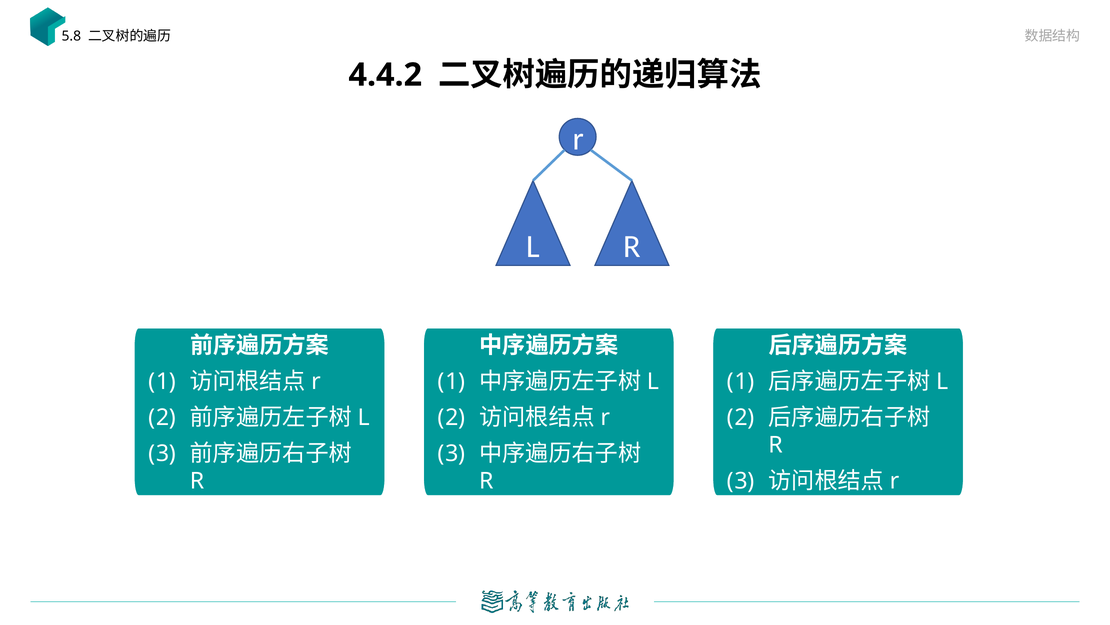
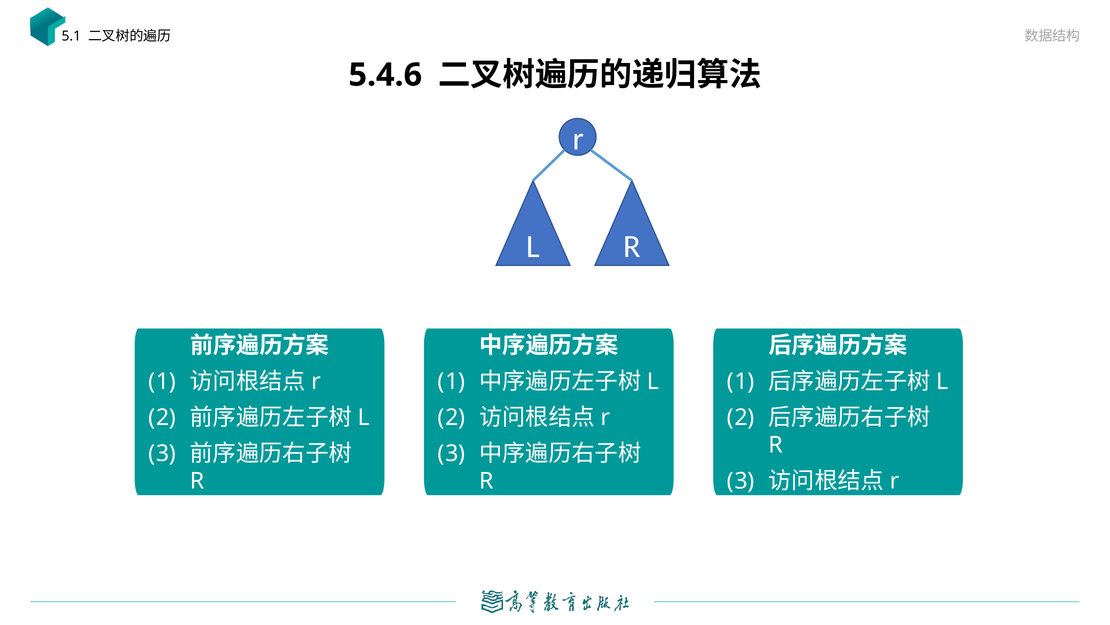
5.8: 5.8 -> 5.1 (71, 36)
4.4.2: 4.4.2 -> 5.4.6 (385, 75)
